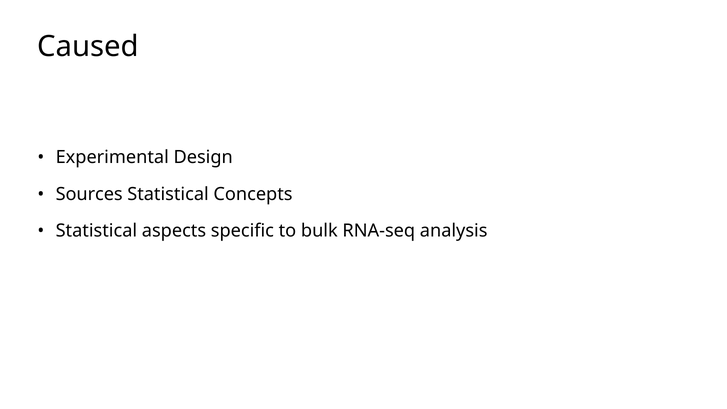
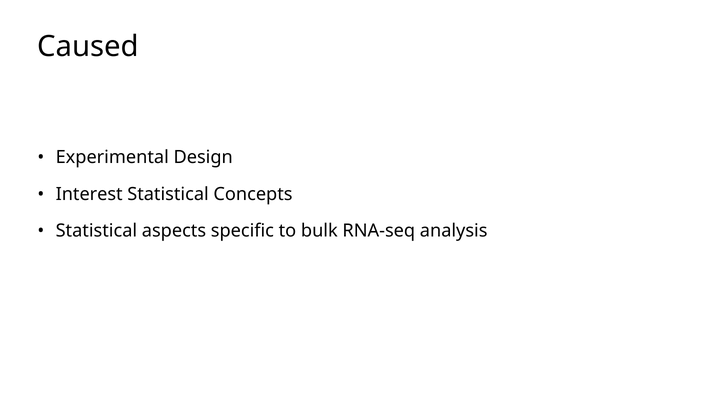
Sources: Sources -> Interest (89, 194)
